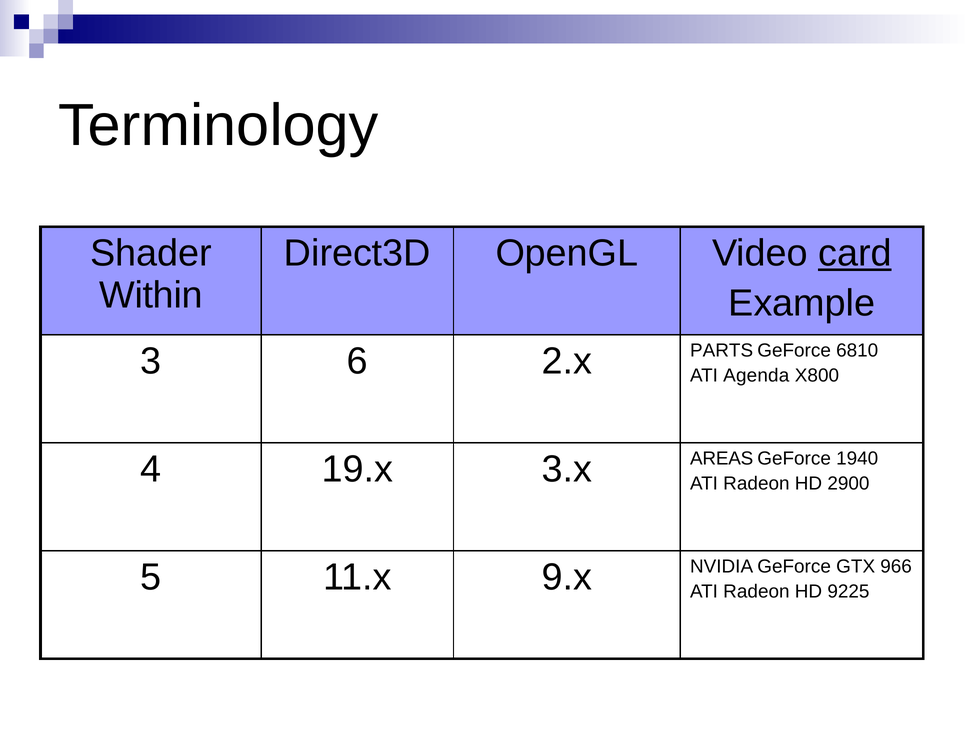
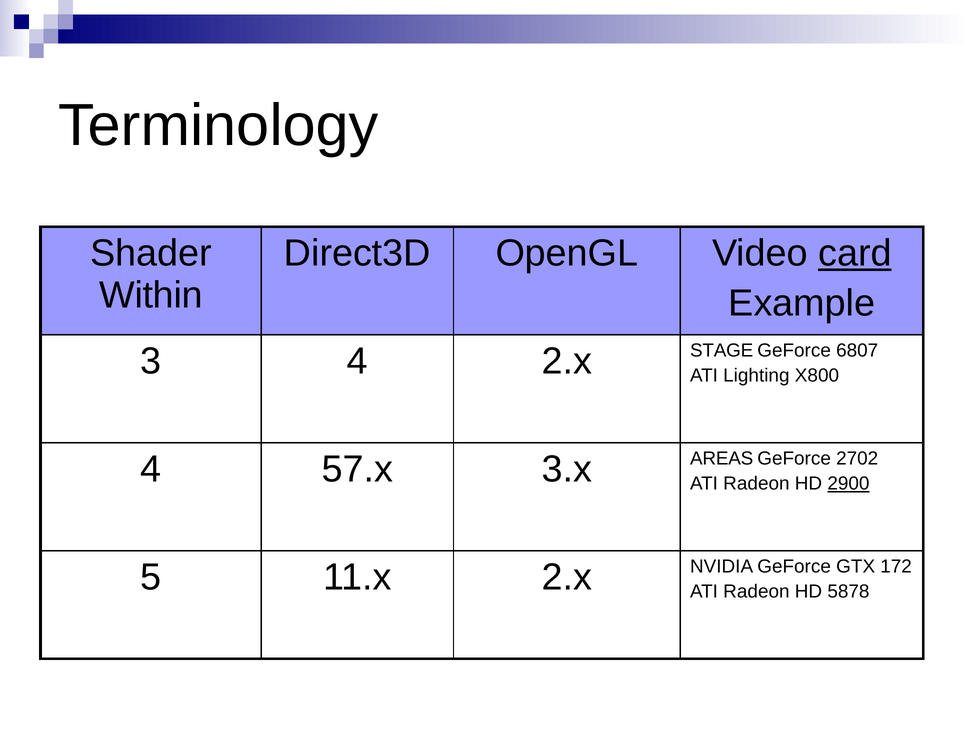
3 6: 6 -> 4 (357, 361)
PARTS: PARTS -> STAGE (722, 351)
6810: 6810 -> 6807 (857, 351)
Agenda: Agenda -> Lighting (756, 376)
19.x: 19.x -> 57.x (357, 469)
1940: 1940 -> 2702 (857, 459)
2900 underline: none -> present (848, 484)
11.x 9.x: 9.x -> 2.x (567, 577)
966: 966 -> 172 (896, 567)
9225: 9225 -> 5878 (848, 592)
